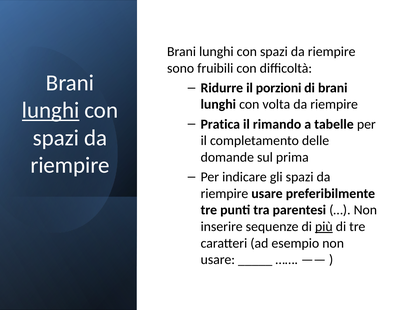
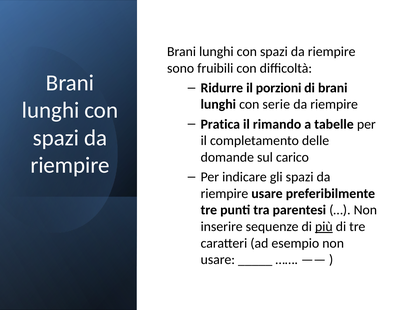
volta: volta -> serie (276, 104)
lunghi underline: present -> none (51, 110)
prima: prima -> carico (292, 157)
